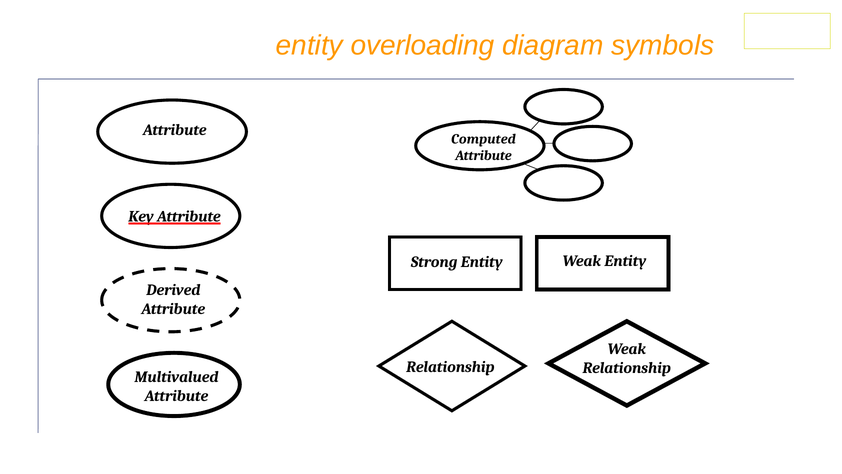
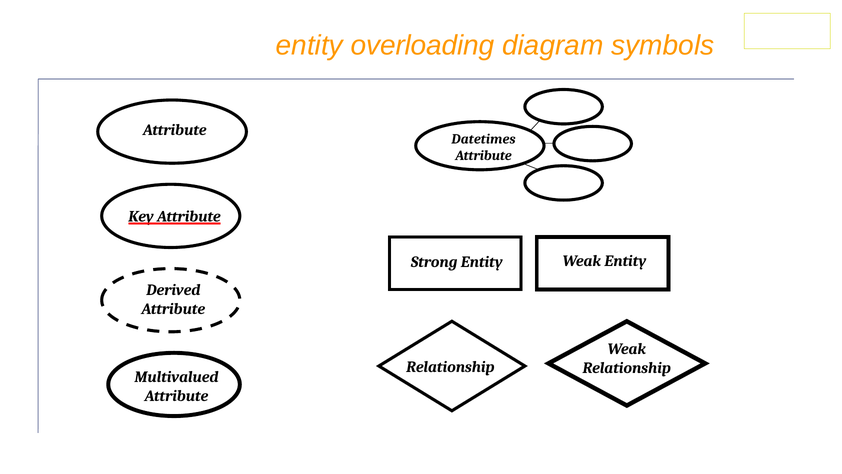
Computed: Computed -> Datetimes (483, 139)
